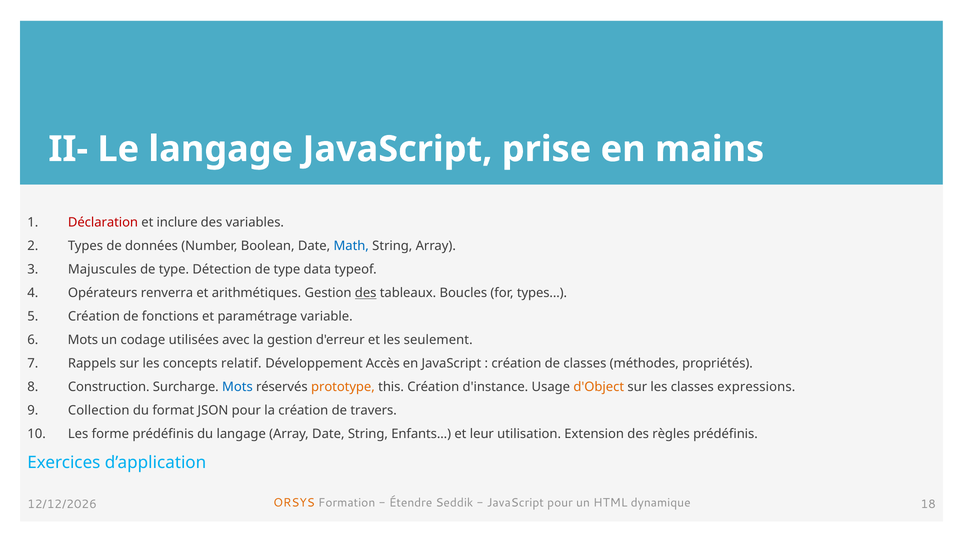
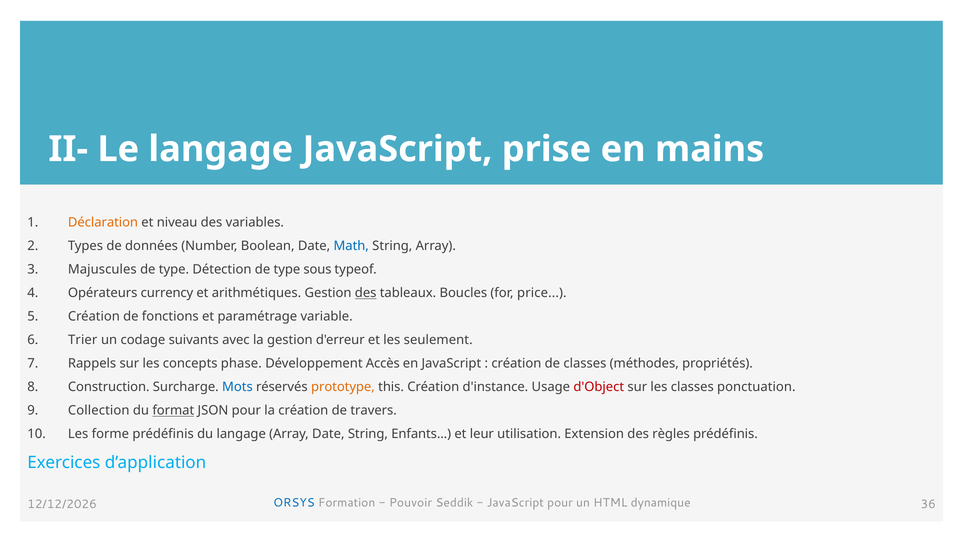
Déclaration colour: red -> orange (103, 222)
inclure: inclure -> niveau (177, 222)
data: data -> sous (317, 269)
renverra: renverra -> currency (167, 293)
for types: types -> price (542, 293)
Mots: Mots -> Trier (83, 340)
utilisées: utilisées -> suivants (194, 340)
relatif: relatif -> phase (241, 363)
d'Object colour: orange -> red (599, 387)
expressions: expressions -> ponctuation (756, 387)
format underline: none -> present (173, 410)
ORSYS colour: orange -> blue (294, 503)
Étendre: Étendre -> Pouvoir (411, 503)
18: 18 -> 36 (928, 504)
